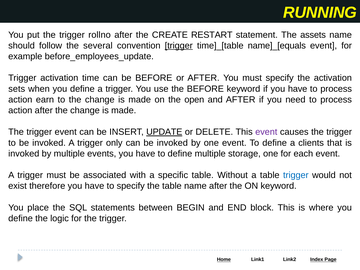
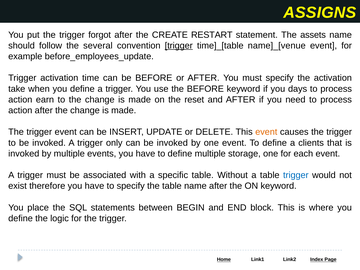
RUNNING: RUNNING -> ASSIGNS (320, 12)
rollno: rollno -> forgot (100, 35)
name]_[equals: name]_[equals -> name]_[venue (277, 46)
sets: sets -> take (17, 89)
if you have: have -> days (298, 89)
open: open -> reset (194, 100)
UPDATE underline: present -> none (164, 132)
event colour: purple -> orange (266, 132)
